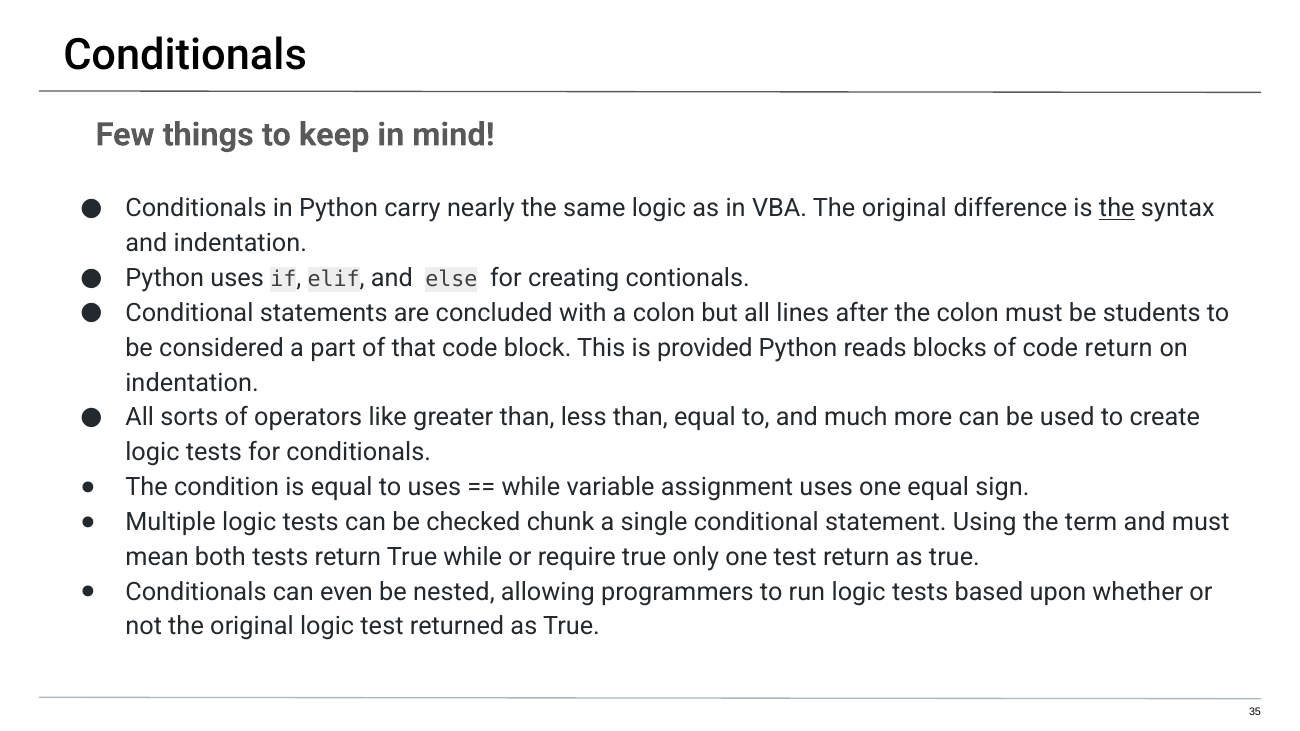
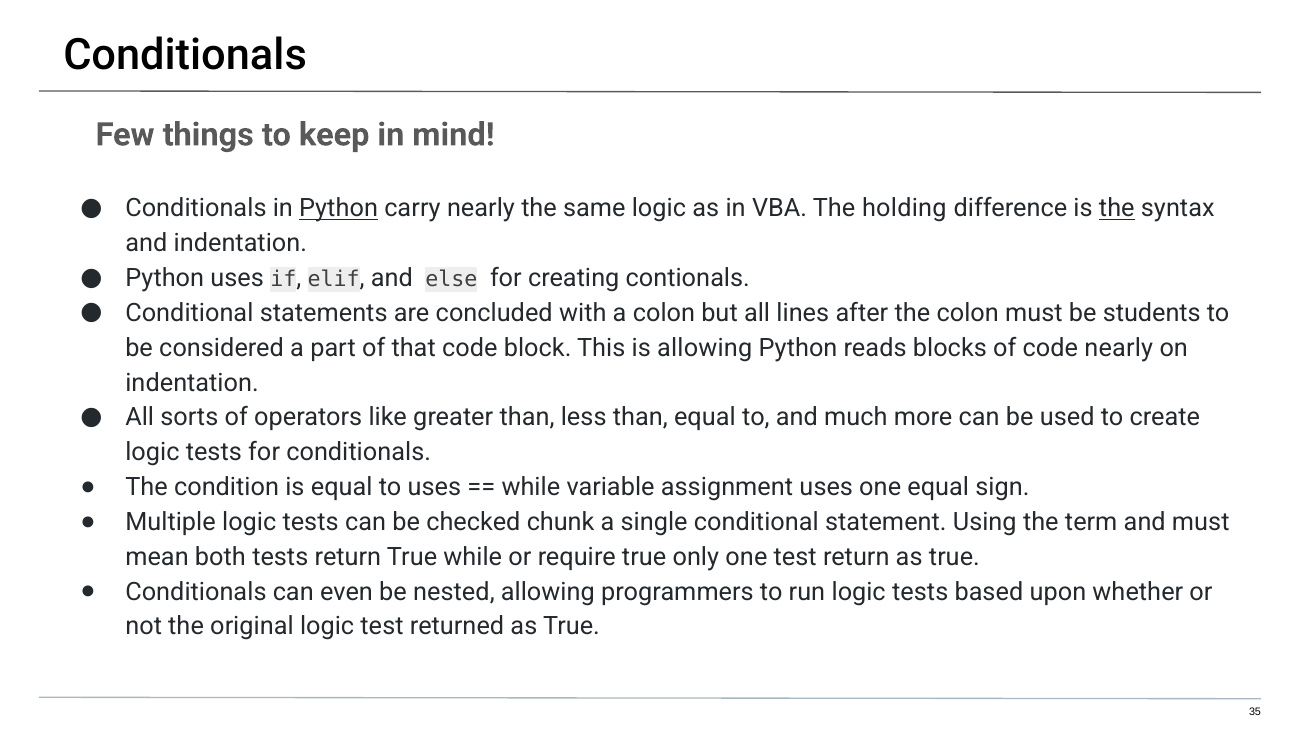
Python underline: none -> present (339, 209)
VBA The original: original -> holding (904, 209)
is provided: provided -> allowing (705, 348)
code return: return -> nearly (1119, 348)
